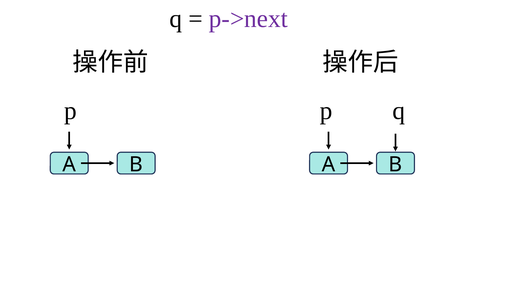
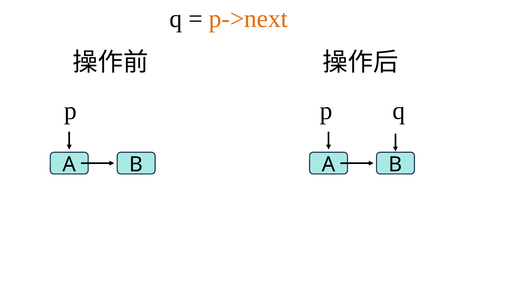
p->next colour: purple -> orange (248, 19)
